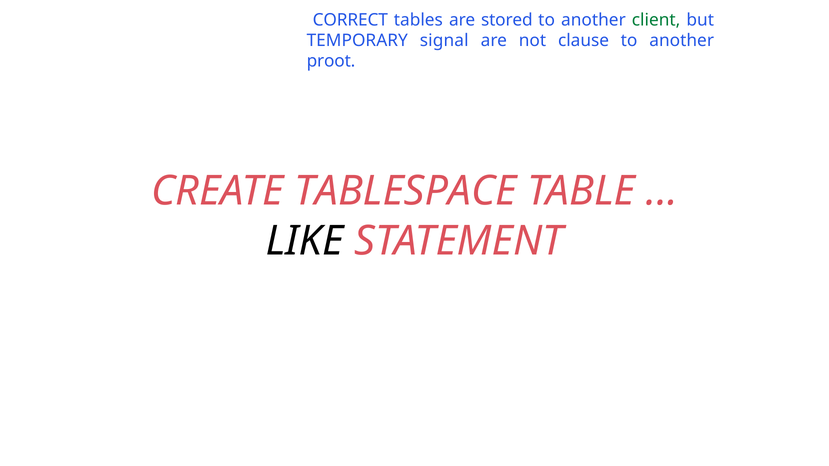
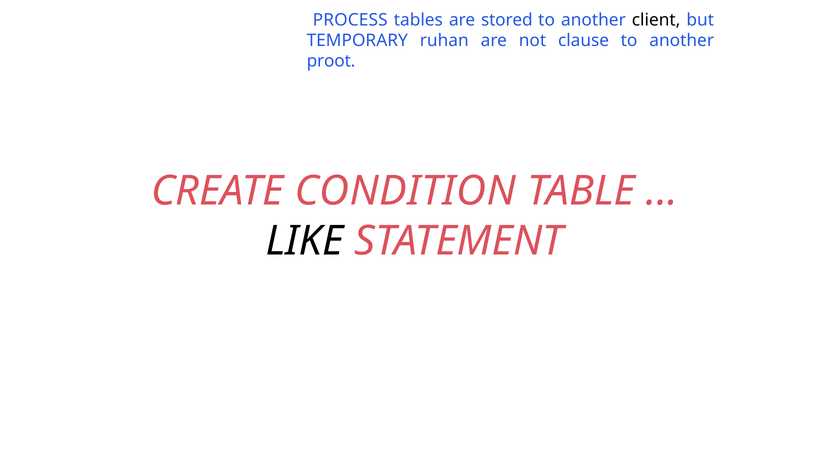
CORRECT: CORRECT -> PROCESS (350, 20)
client colour: green -> black (656, 20)
signal: signal -> ruhan (444, 41)
TABLESPACE: TABLESPACE -> CONDITION (405, 191)
